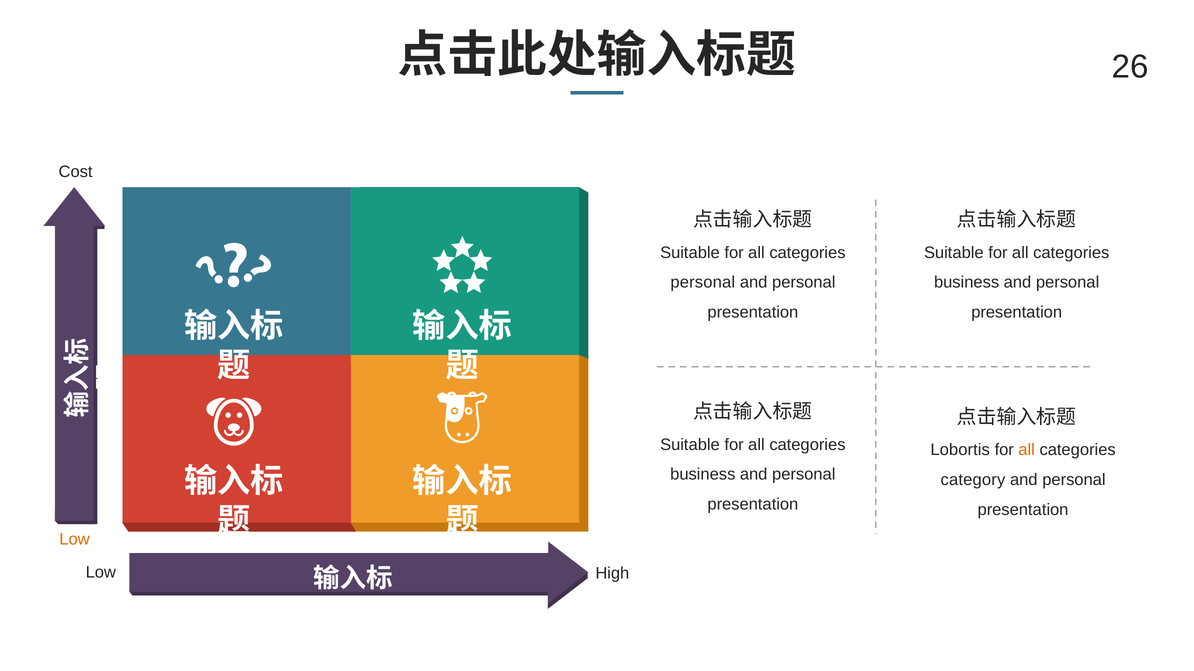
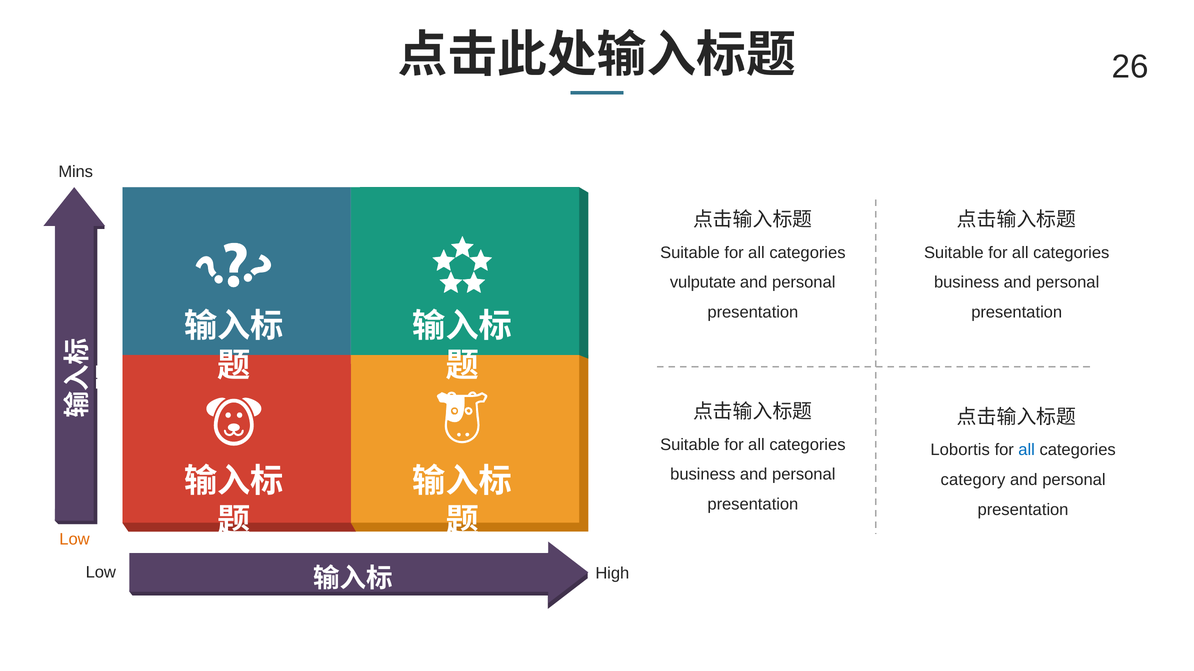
Cost: Cost -> Mins (76, 172)
personal: personal -> vulputate (703, 283)
all colour: orange -> blue (1027, 450)
